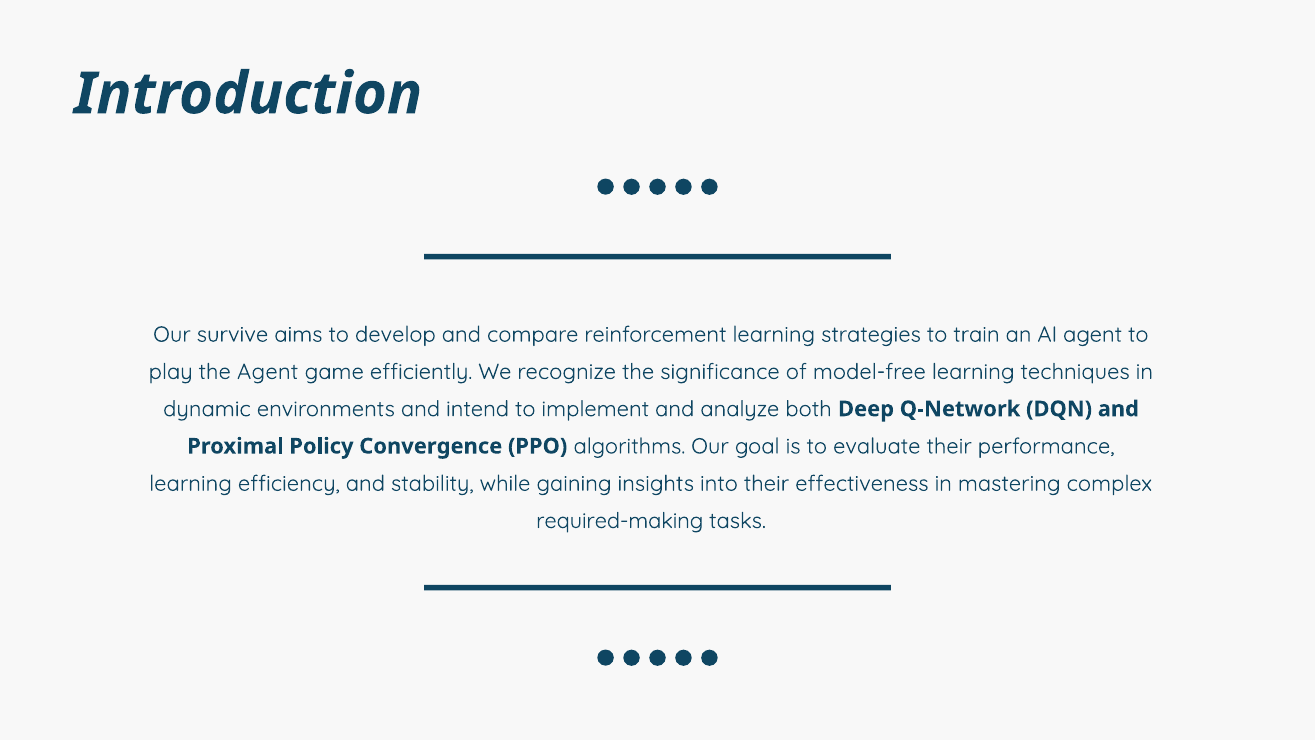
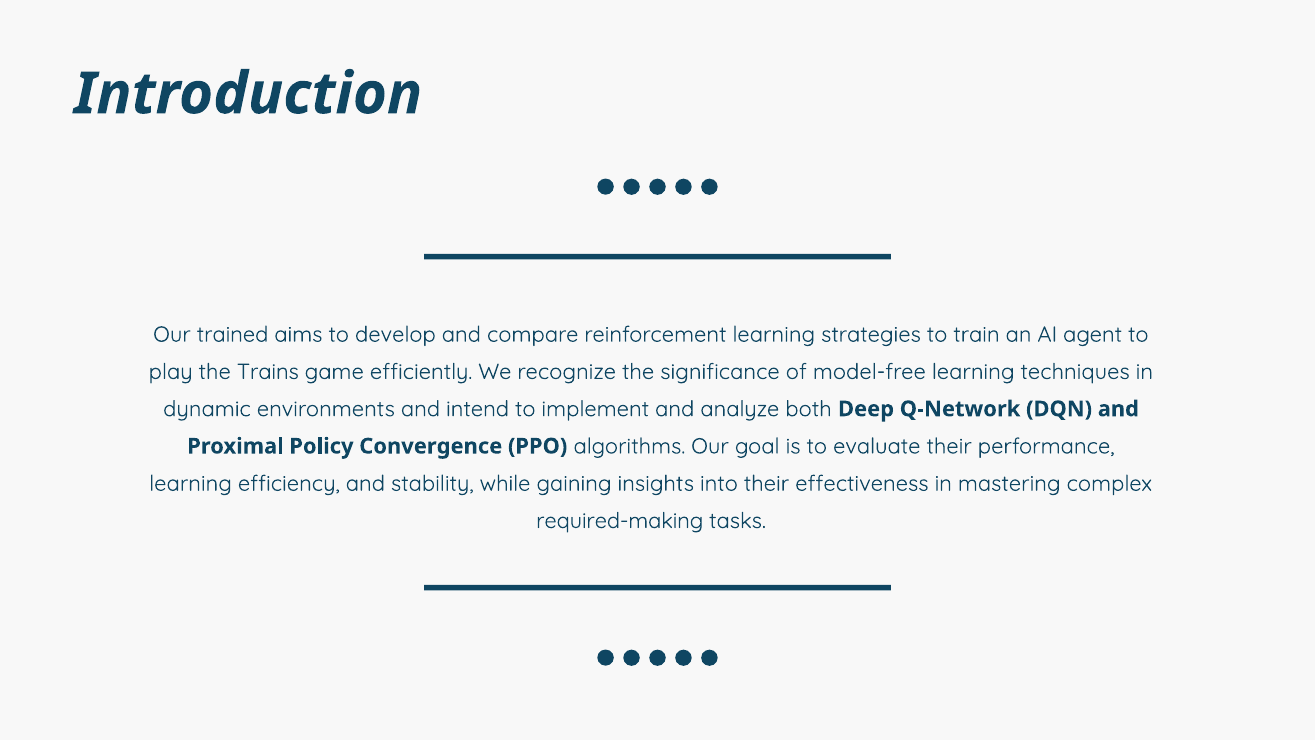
survive: survive -> trained (233, 334)
the Agent: Agent -> Trains (268, 372)
